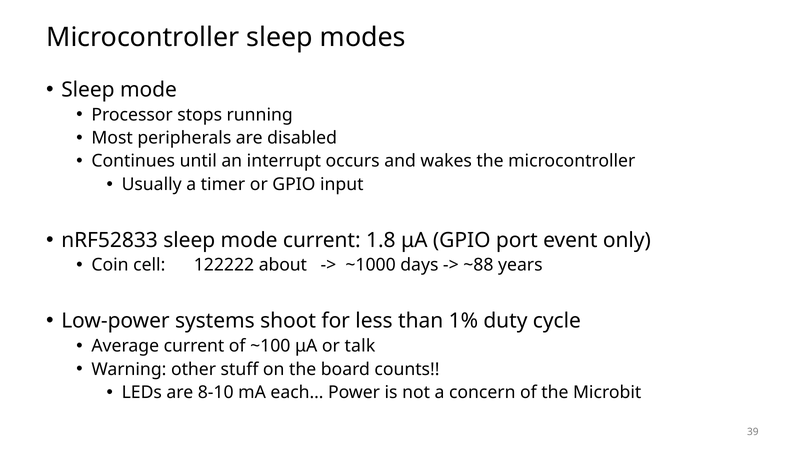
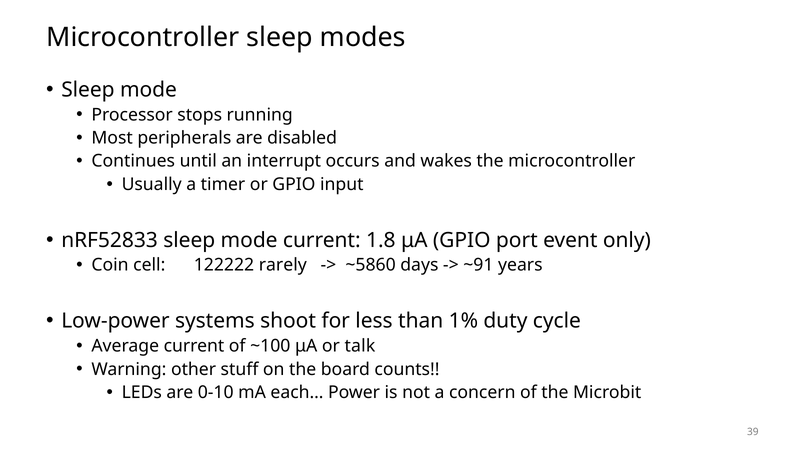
about: about -> rarely (283, 265)
~1000: ~1000 -> ~5860 (371, 265)
~88: ~88 -> ~91 (478, 265)
8-10: 8-10 -> 0-10 (216, 392)
